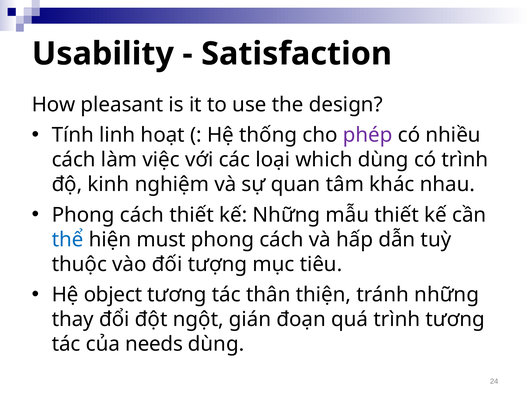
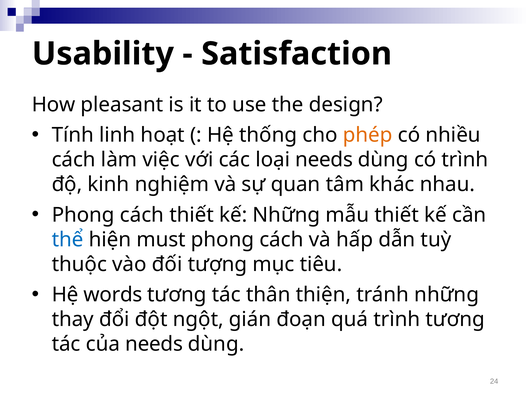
phép colour: purple -> orange (368, 135)
loại which: which -> needs (324, 160)
object: object -> words (113, 295)
